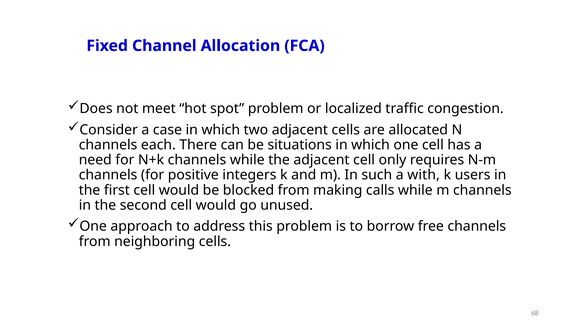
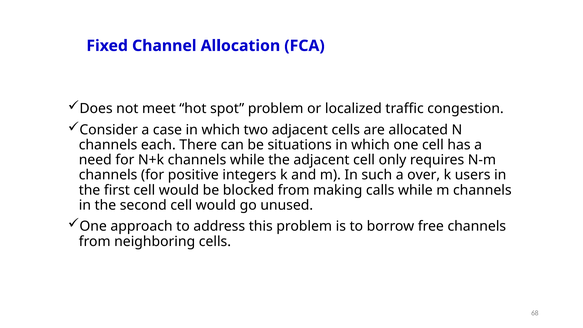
with: with -> over (424, 175)
